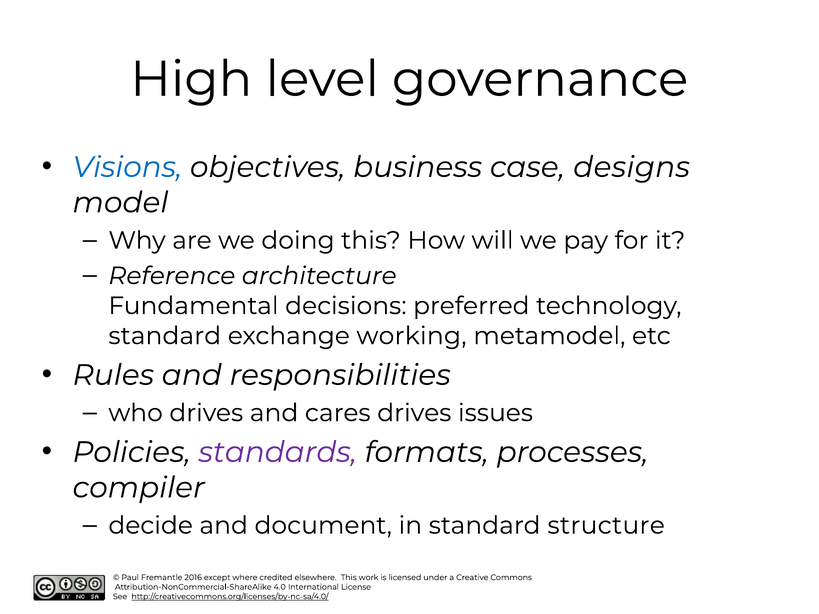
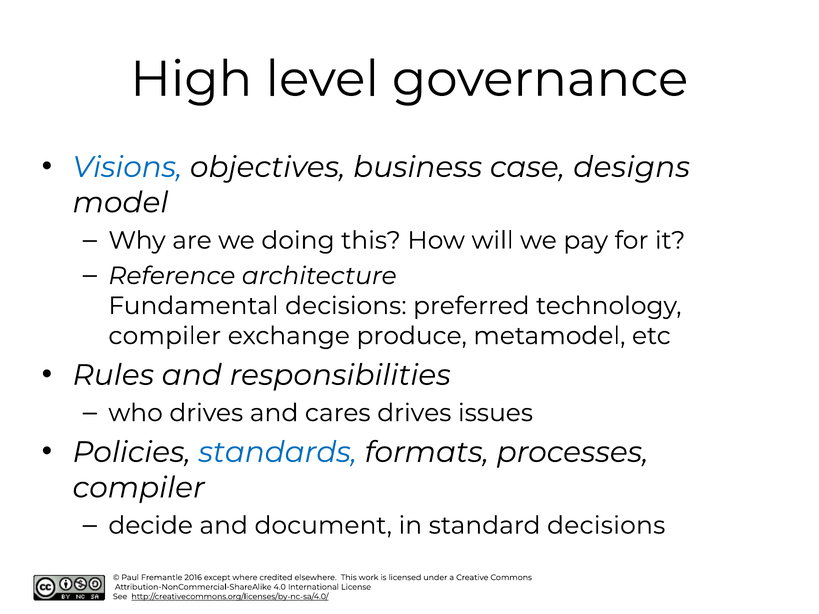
standard: standard -> compiler (165, 336)
working: working -> produce (412, 336)
standards colour: purple -> blue (278, 452)
standard structure: structure -> decisions (606, 526)
